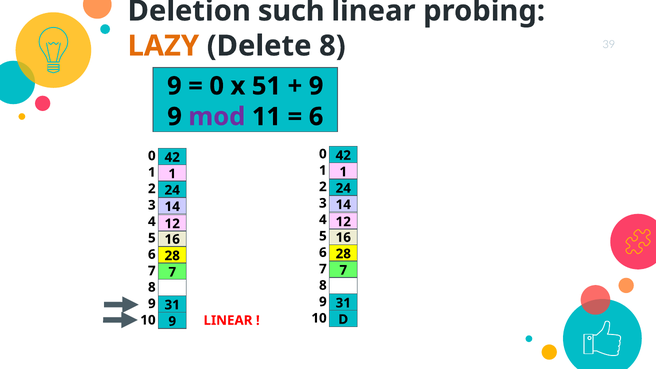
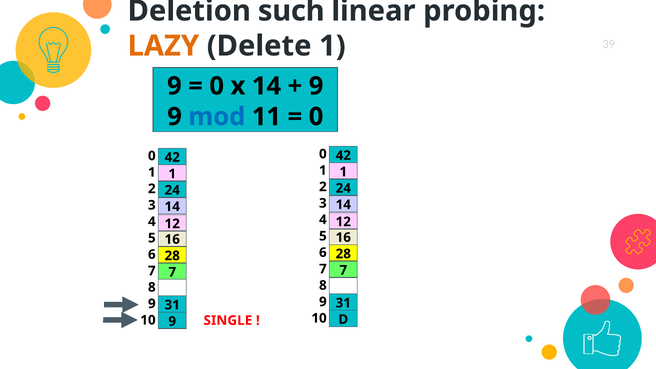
Delete 8: 8 -> 1 (332, 46)
x 51: 51 -> 14 (266, 86)
mod colour: purple -> blue (217, 117)
6: 6 -> 0 (316, 117)
LINEAR: LINEAR -> SINGLE (228, 320)
